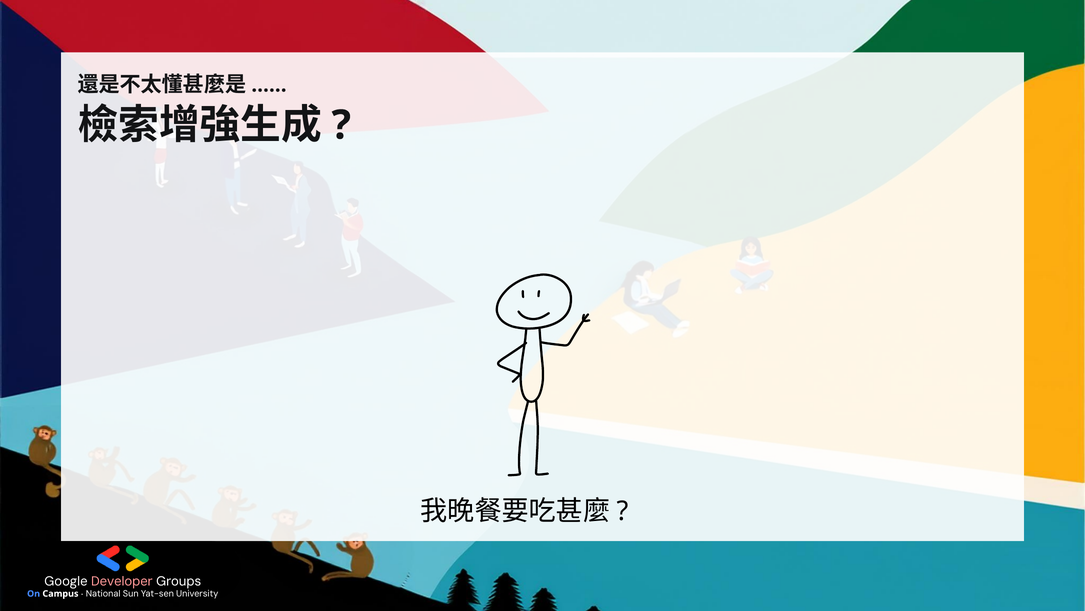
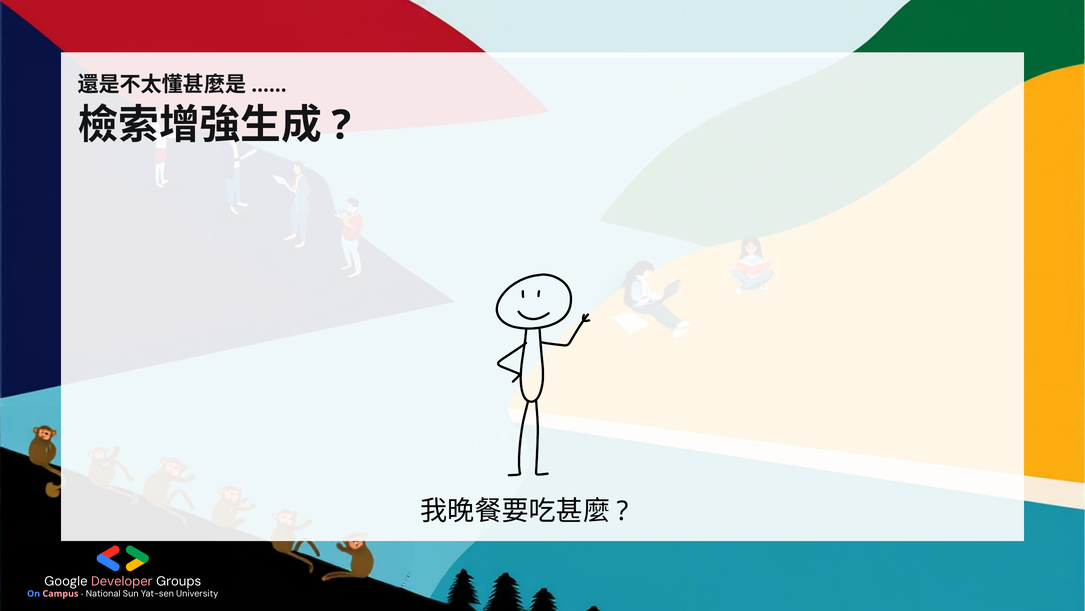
Campus colour: white -> pink (60, 593)
